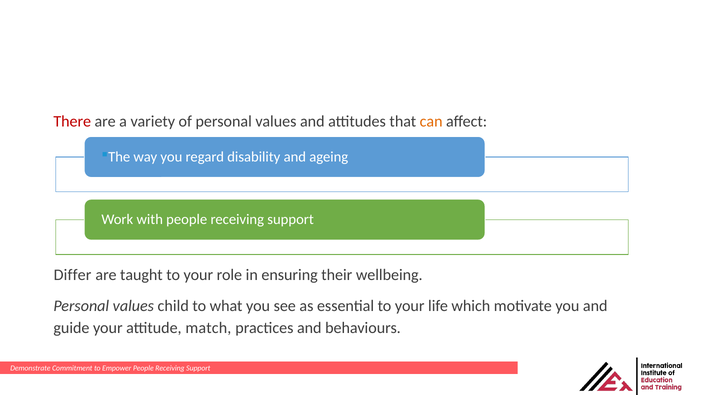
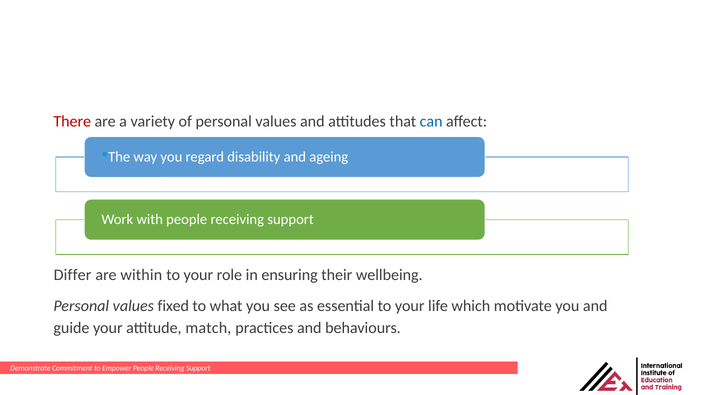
can colour: orange -> blue (431, 121)
taught: taught -> within (141, 275)
child: child -> fixed (173, 305)
